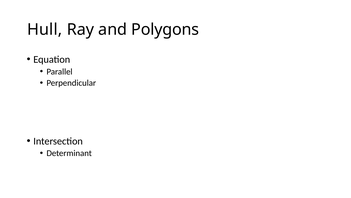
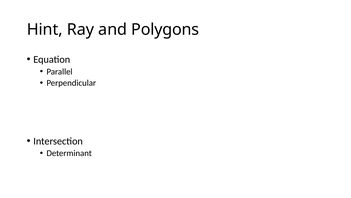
Hull: Hull -> Hint (45, 29)
